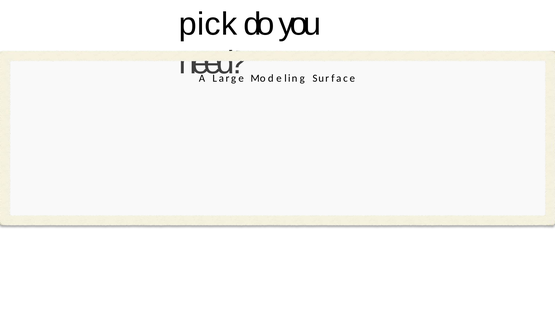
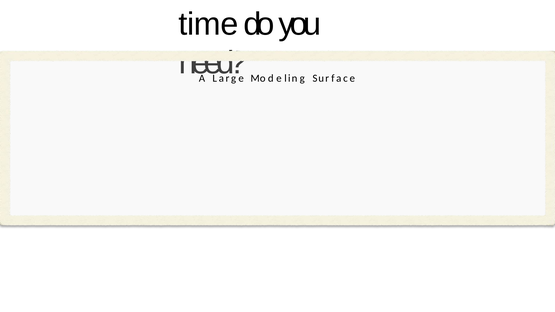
pick: pick -> time (208, 24)
